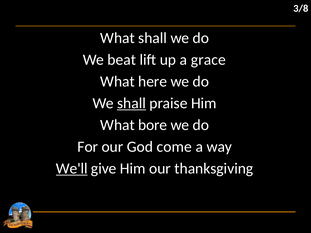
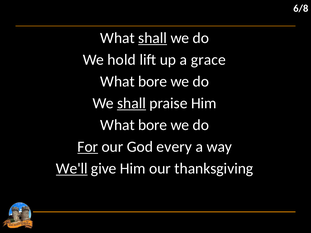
3/8: 3/8 -> 6/8 (301, 8)
shall underline: none -> present (153, 38)
beat: beat -> hold (122, 60)
here: here -> bore (153, 82)
For underline: none -> present (88, 147)
come: come -> every (174, 147)
